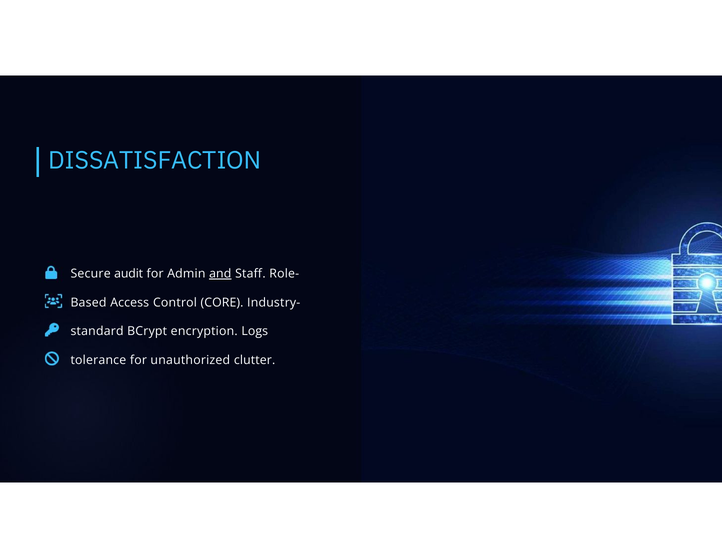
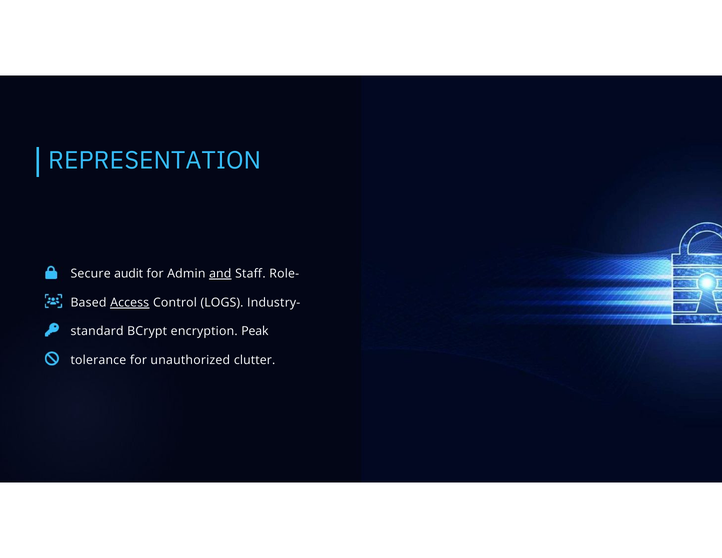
DISSATISFACTION: DISSATISFACTION -> REPRESENTATION (155, 161)
Access underline: none -> present (130, 303)
CORE: CORE -> LOGS (222, 303)
Logs: Logs -> Peak (255, 331)
